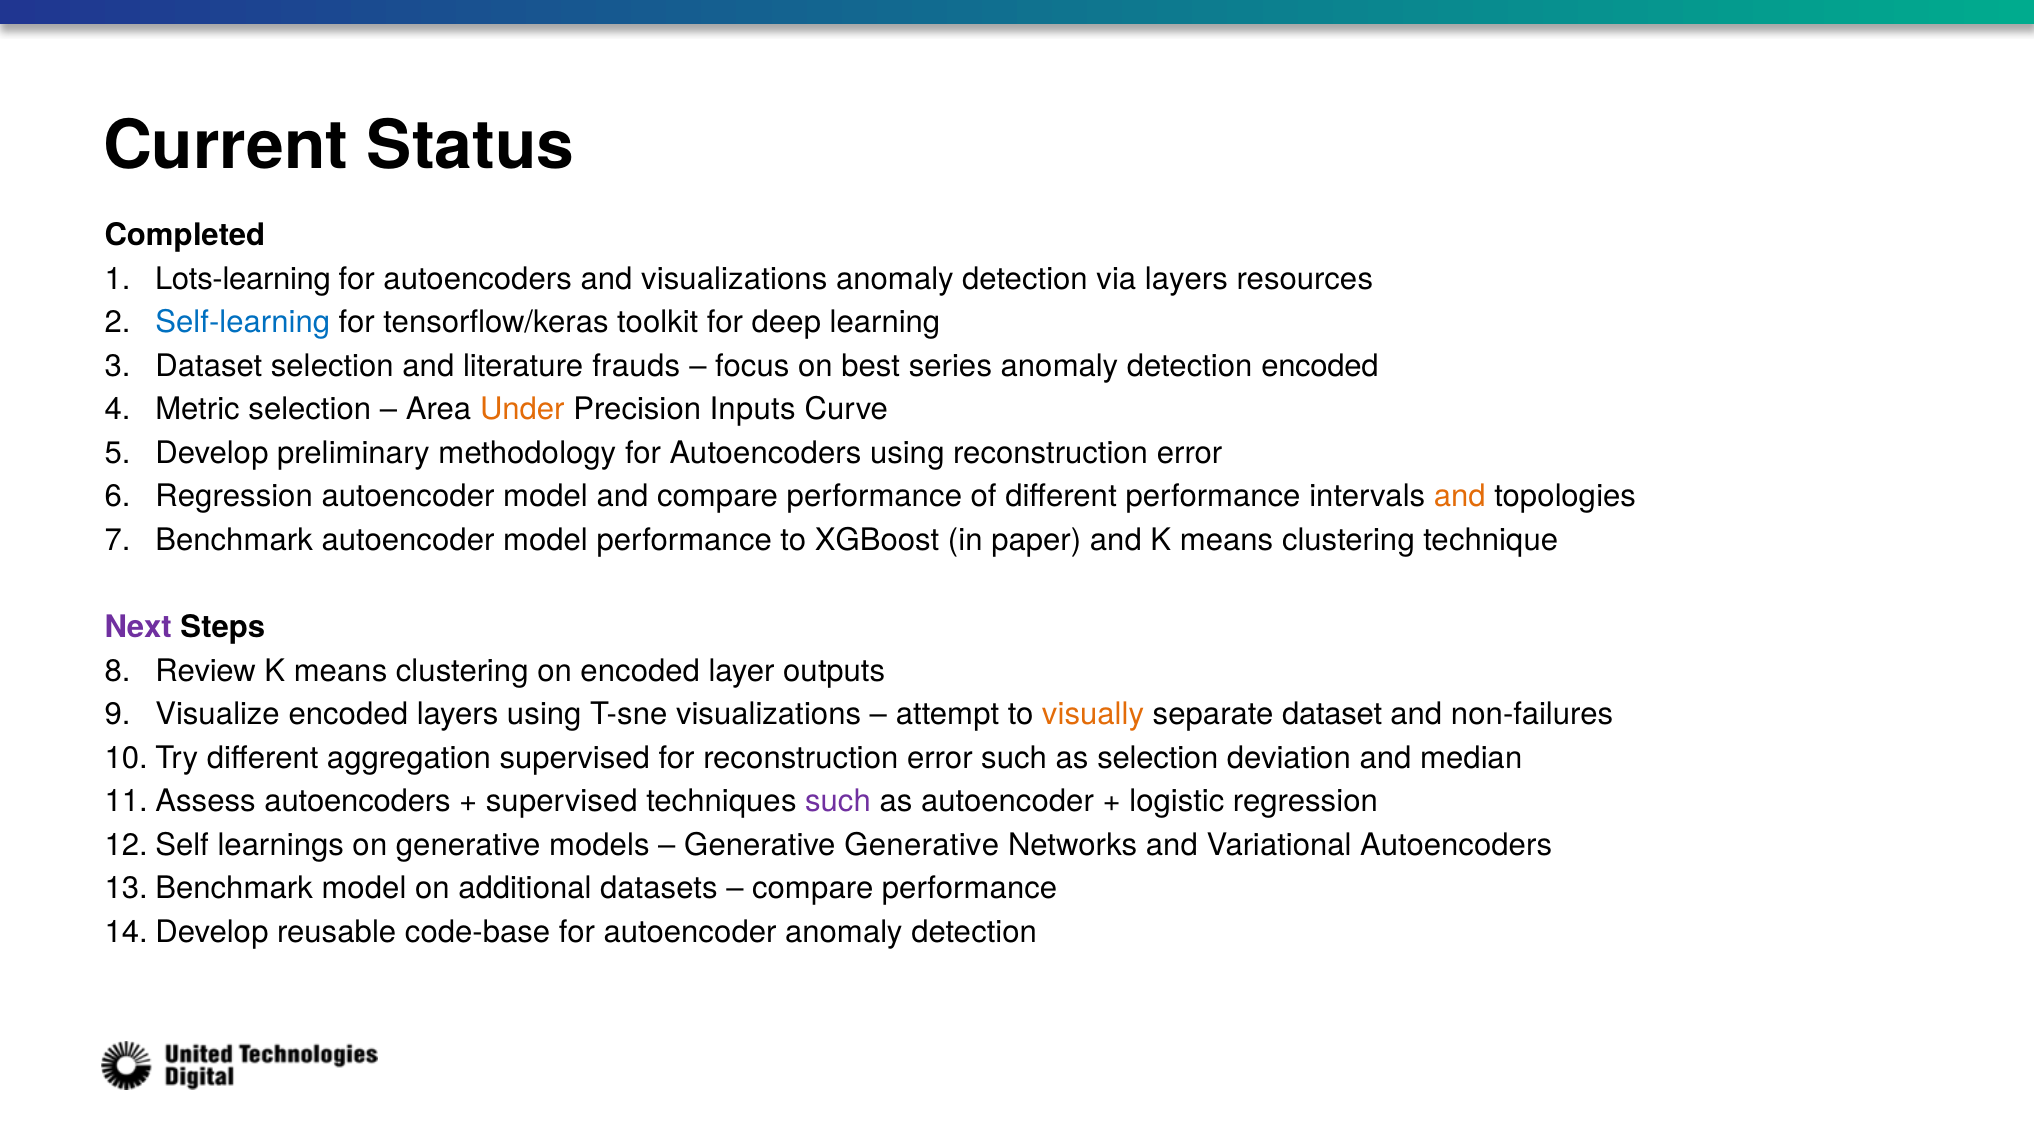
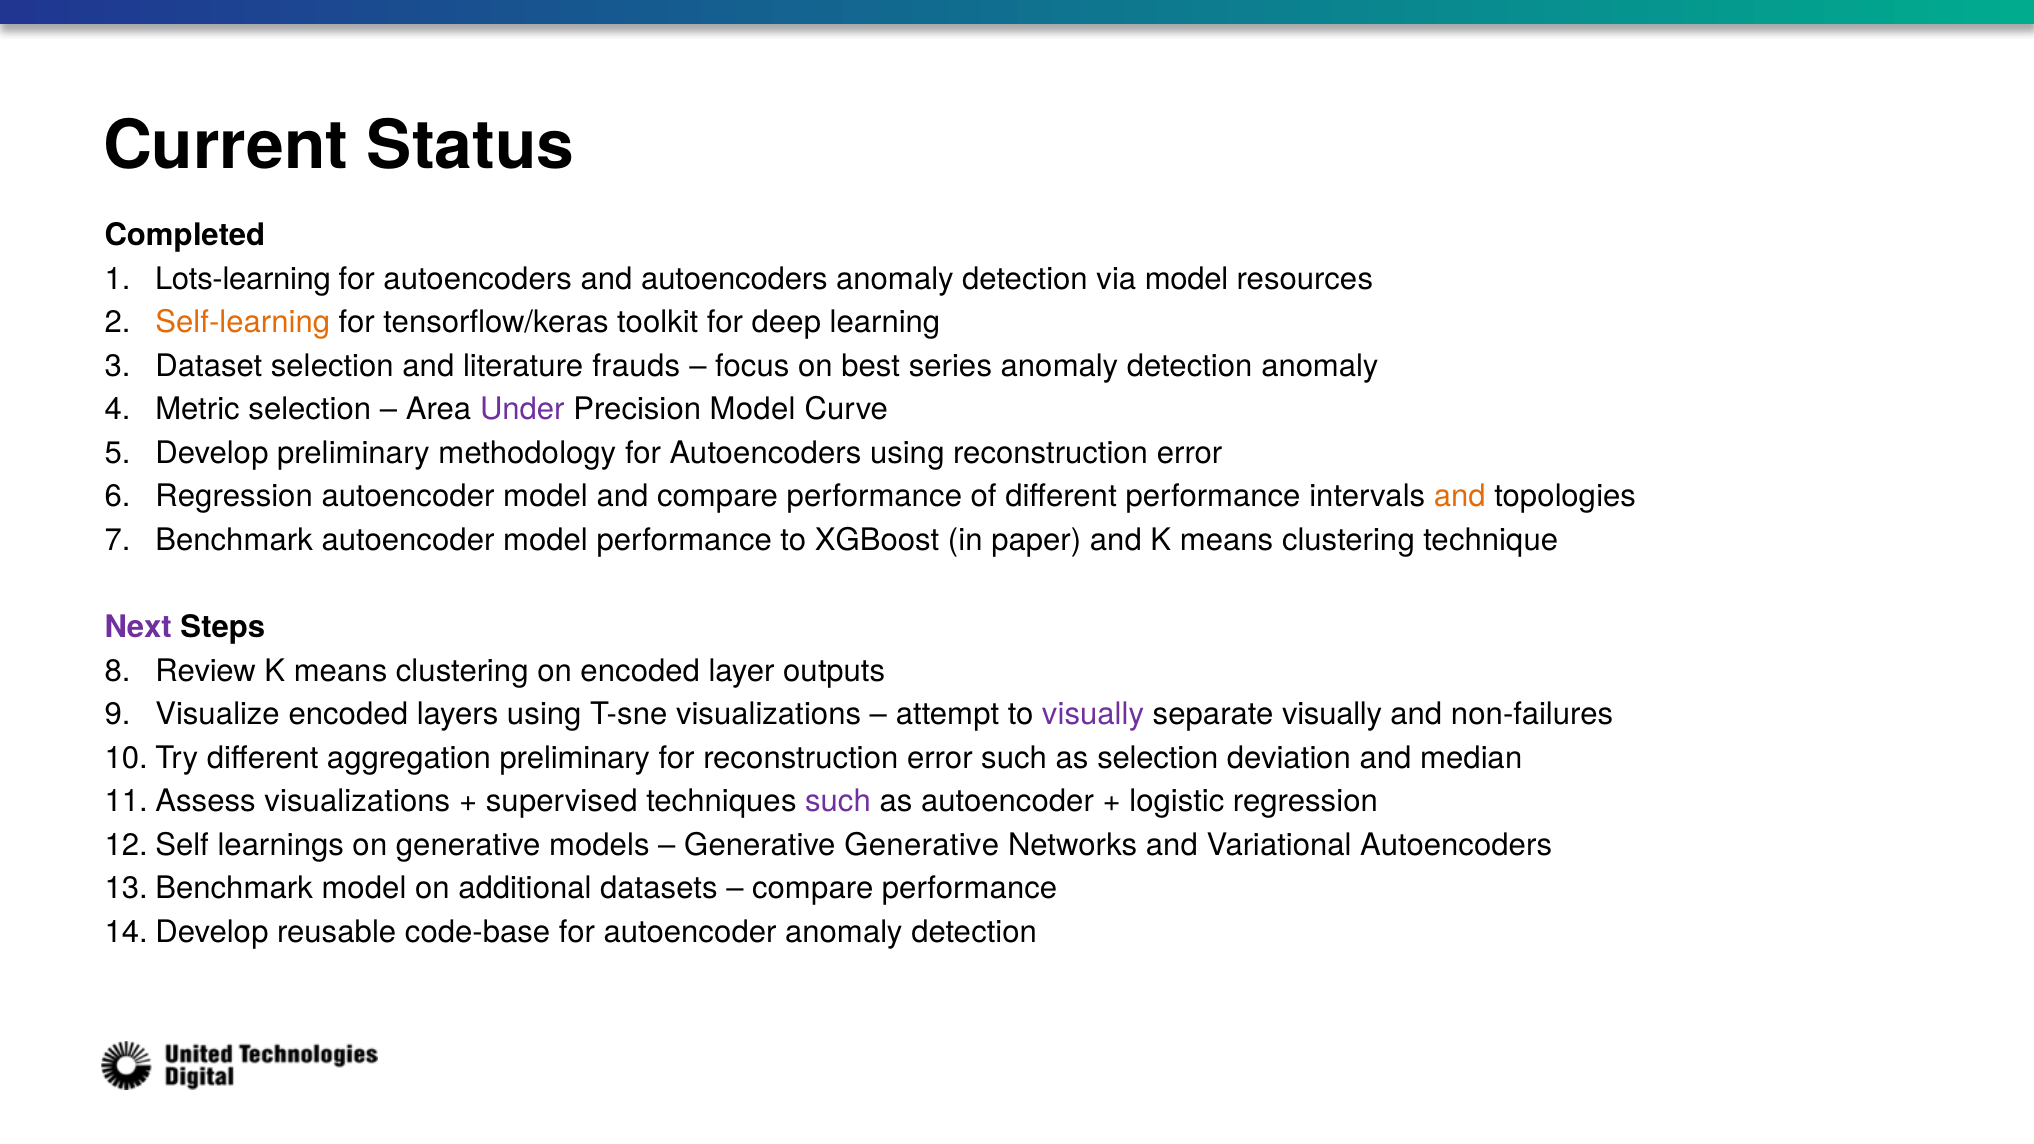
and visualizations: visualizations -> autoencoders (734, 279)
via layers: layers -> model (1186, 279)
Self-learning colour: blue -> orange (243, 322)
detection encoded: encoded -> anomaly (1320, 366)
Under colour: orange -> purple (522, 410)
Precision Inputs: Inputs -> Model (753, 410)
visually colour: orange -> purple (1093, 714)
separate dataset: dataset -> visually (1332, 714)
aggregation supervised: supervised -> preliminary (575, 758)
autoencoders: autoencoders -> visualizations (357, 802)
